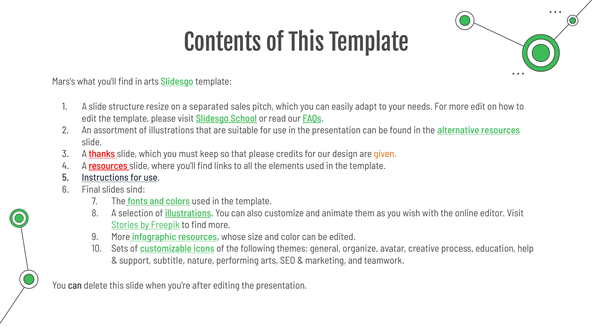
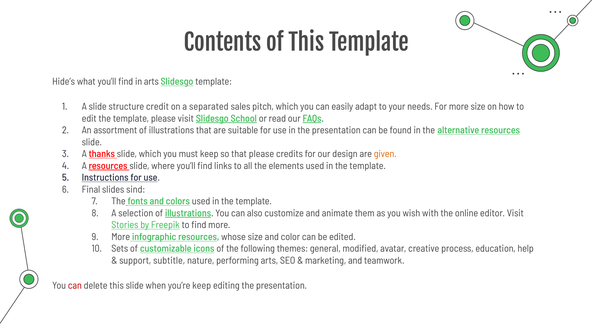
Mars’s: Mars’s -> Hide’s (64, 82)
resize: resize -> credit (157, 107)
more edit: edit -> size (478, 107)
organize: organize -> modified (360, 249)
can colour: black -> red (75, 286)
you’re after: after -> keep (202, 286)
